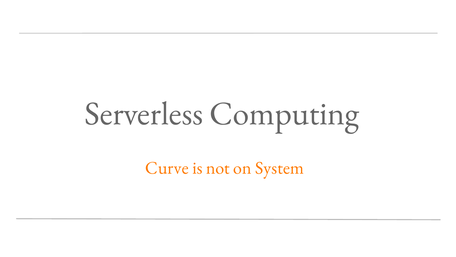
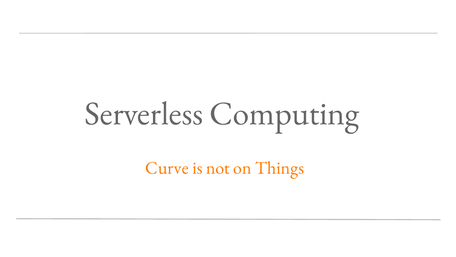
System: System -> Things (280, 168)
